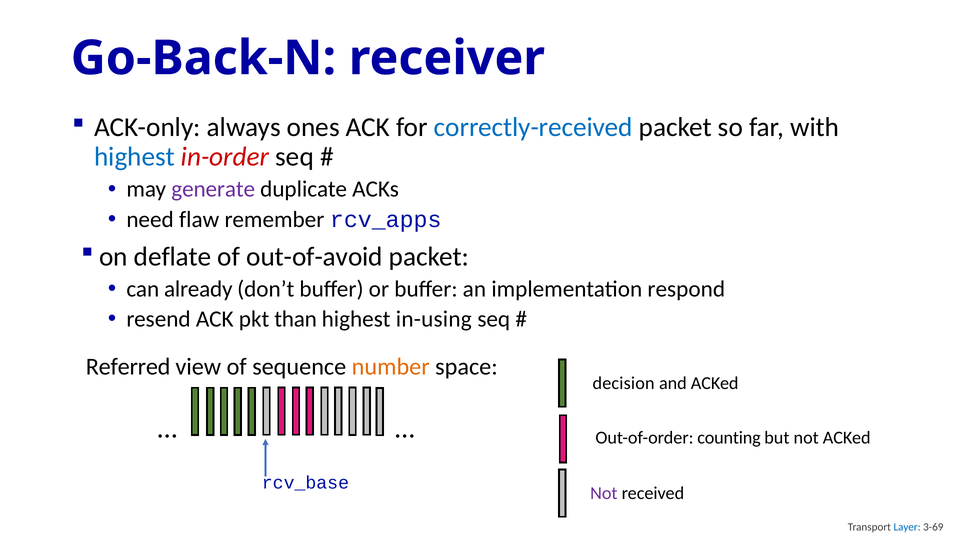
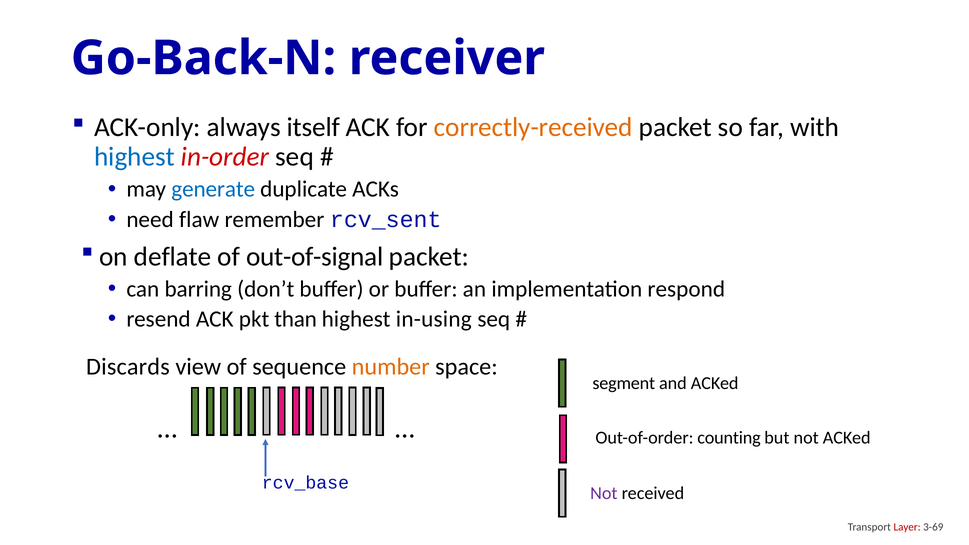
ones: ones -> itself (313, 127)
correctly-received colour: blue -> orange (533, 127)
generate colour: purple -> blue (213, 189)
rcv_apps: rcv_apps -> rcv_sent (386, 219)
out-of-avoid: out-of-avoid -> out-of-signal (315, 257)
already: already -> barring (198, 289)
Referred: Referred -> Discards (128, 367)
decision: decision -> segment (624, 383)
Layer colour: blue -> red (907, 527)
